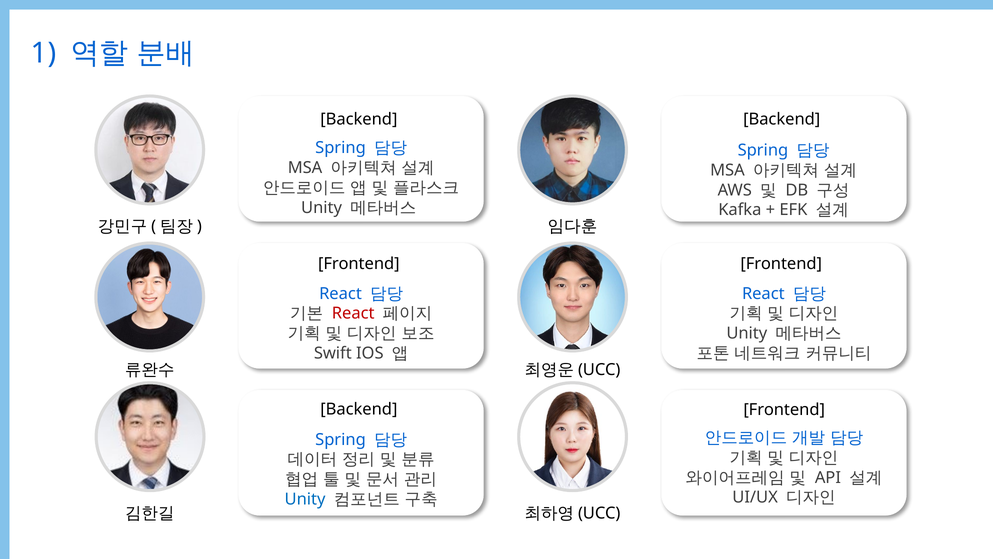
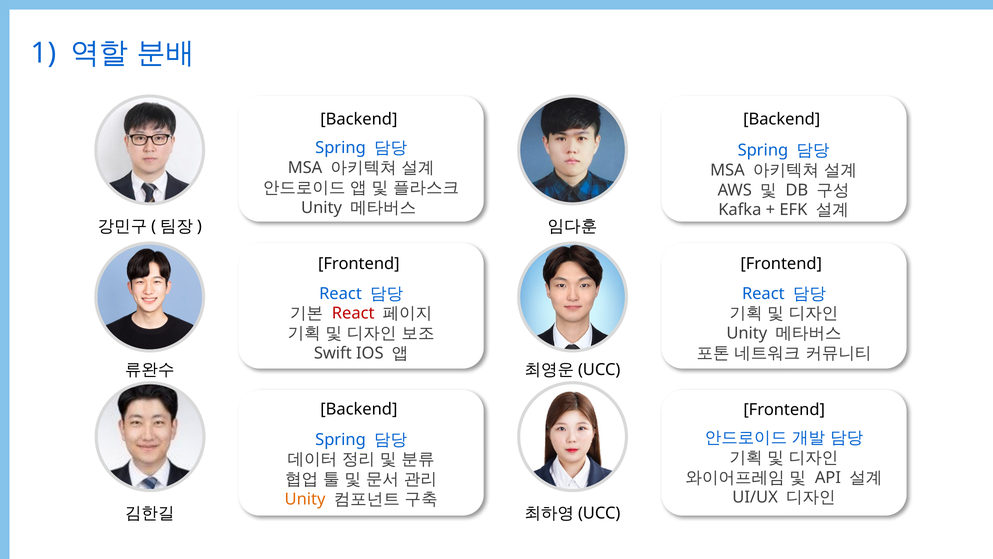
Unity colour: blue -> orange (305, 499)
